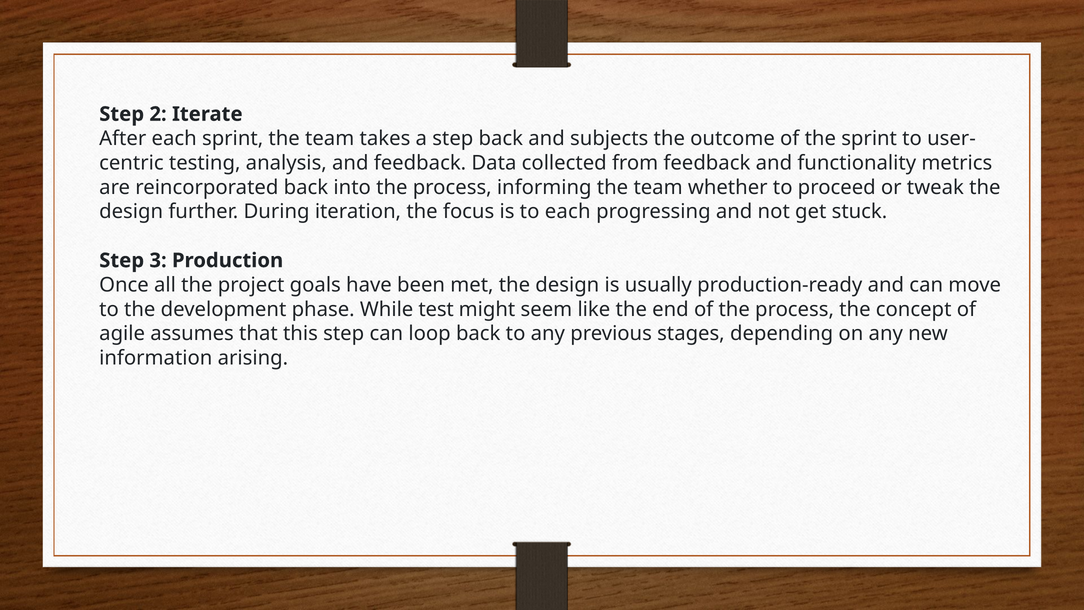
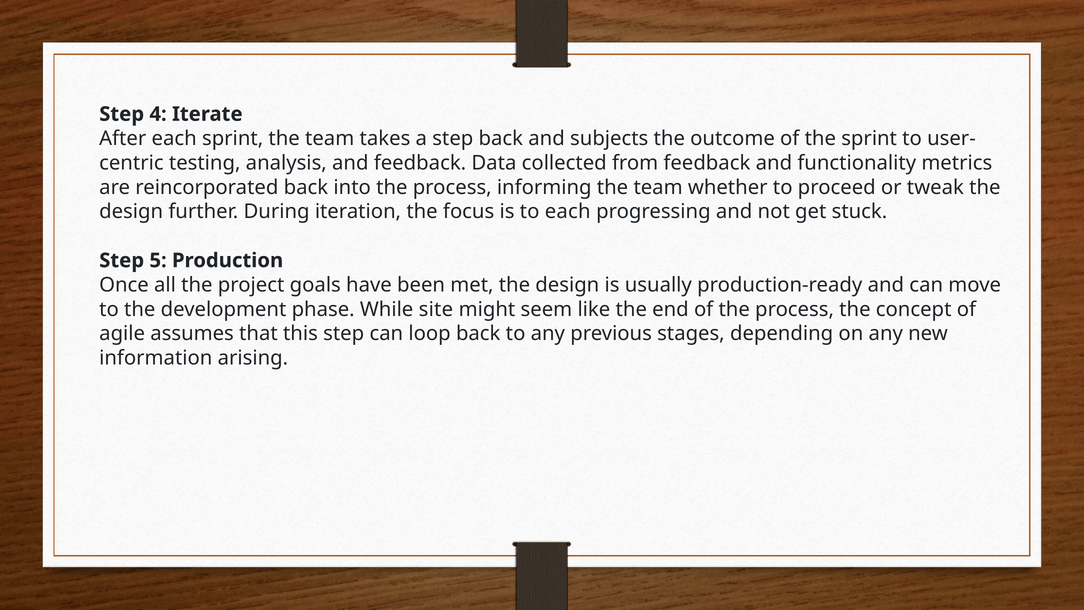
2: 2 -> 4 (158, 114)
3: 3 -> 5 (158, 260)
test: test -> site (436, 309)
